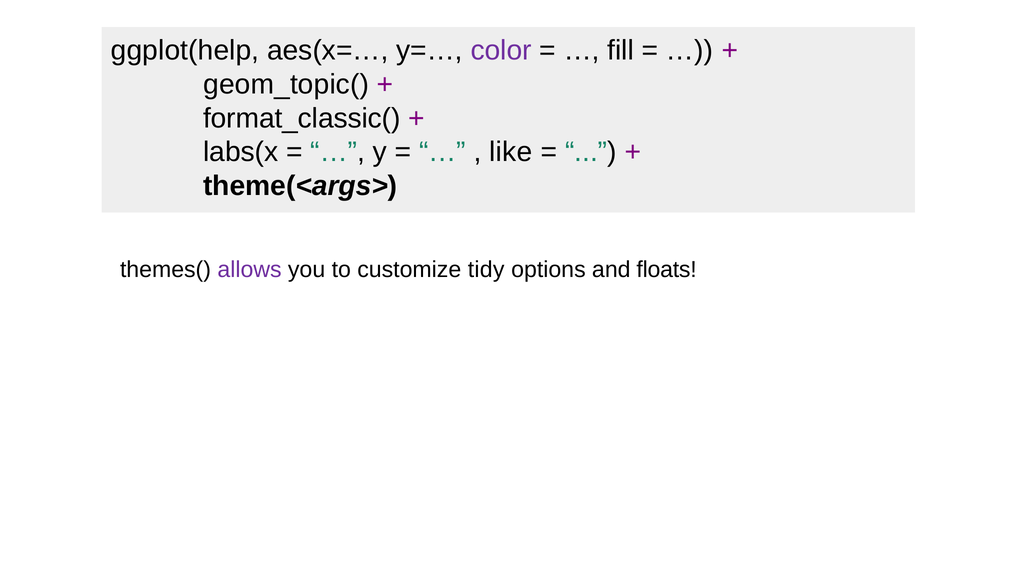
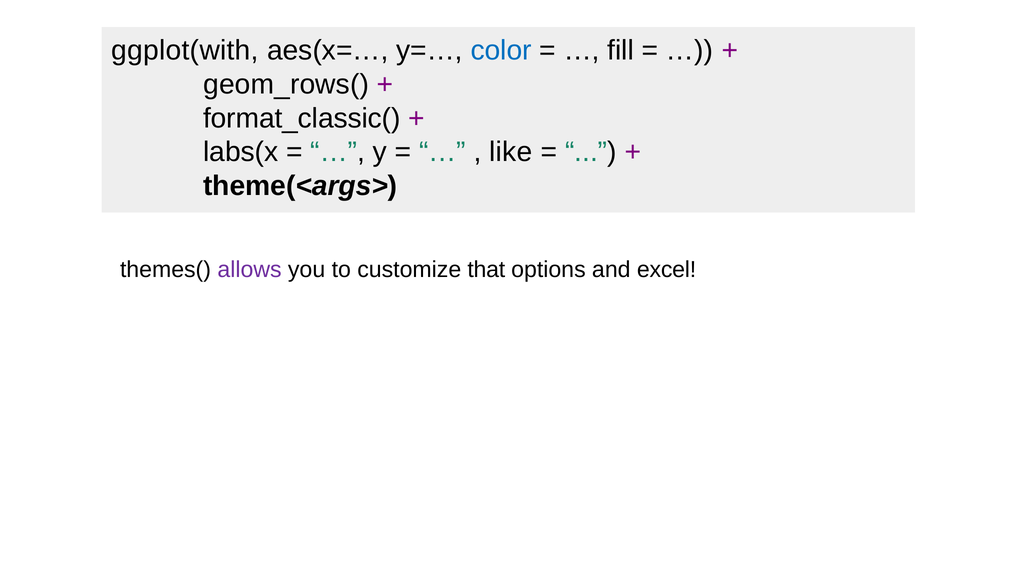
ggplot(help: ggplot(help -> ggplot(with (185, 51)
color colour: purple -> blue (501, 51)
geom_topic(: geom_topic( -> geom_rows( (286, 84)
tidy: tidy -> that (486, 270)
floats: floats -> excel (667, 270)
